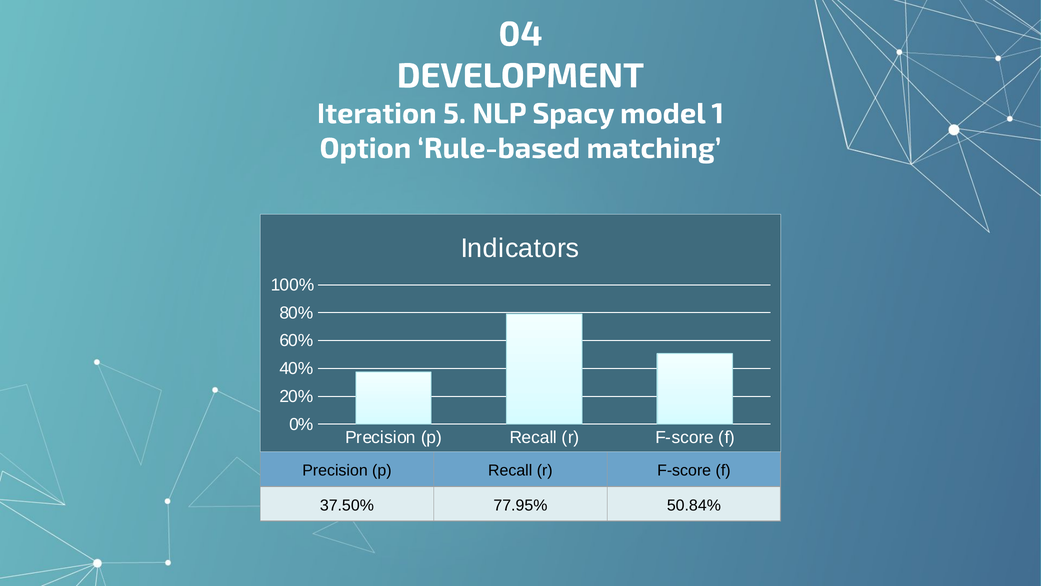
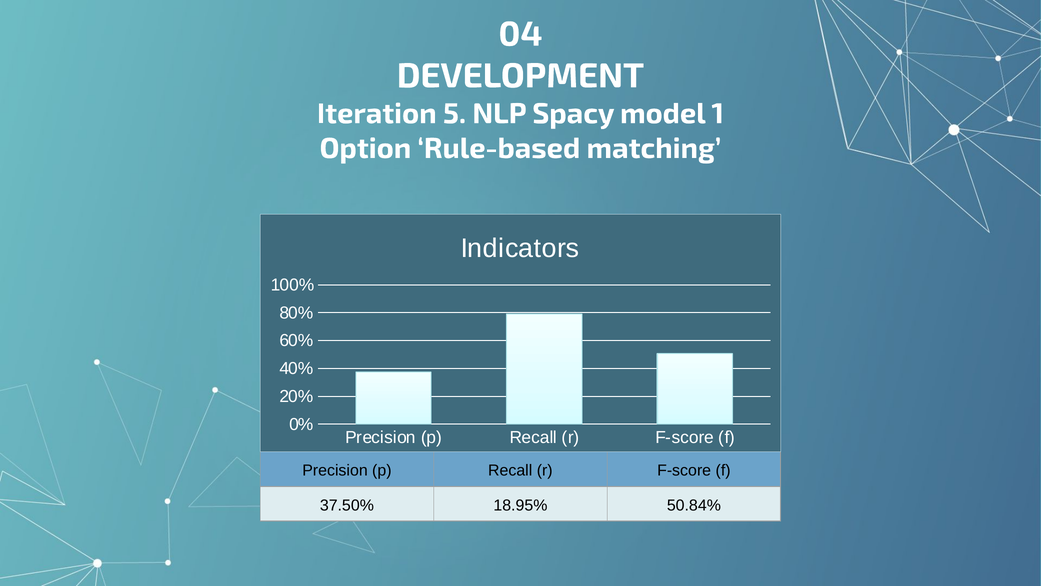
77.95%: 77.95% -> 18.95% (520, 505)
